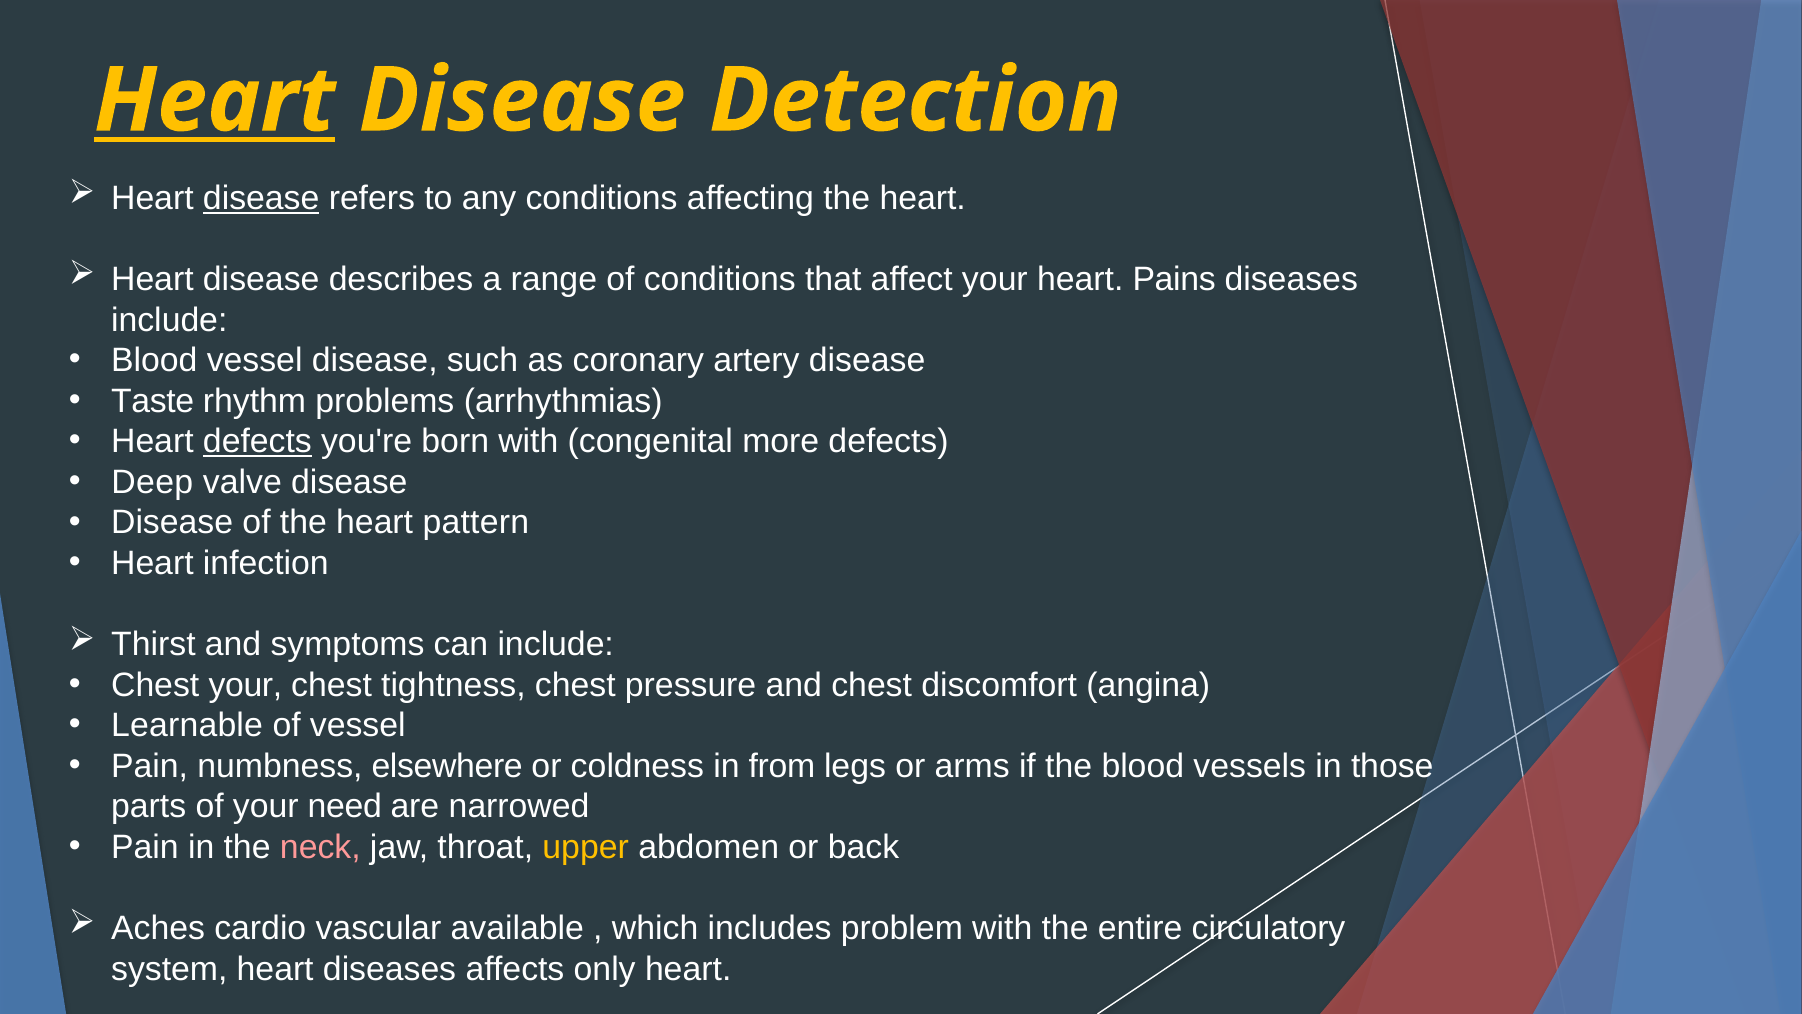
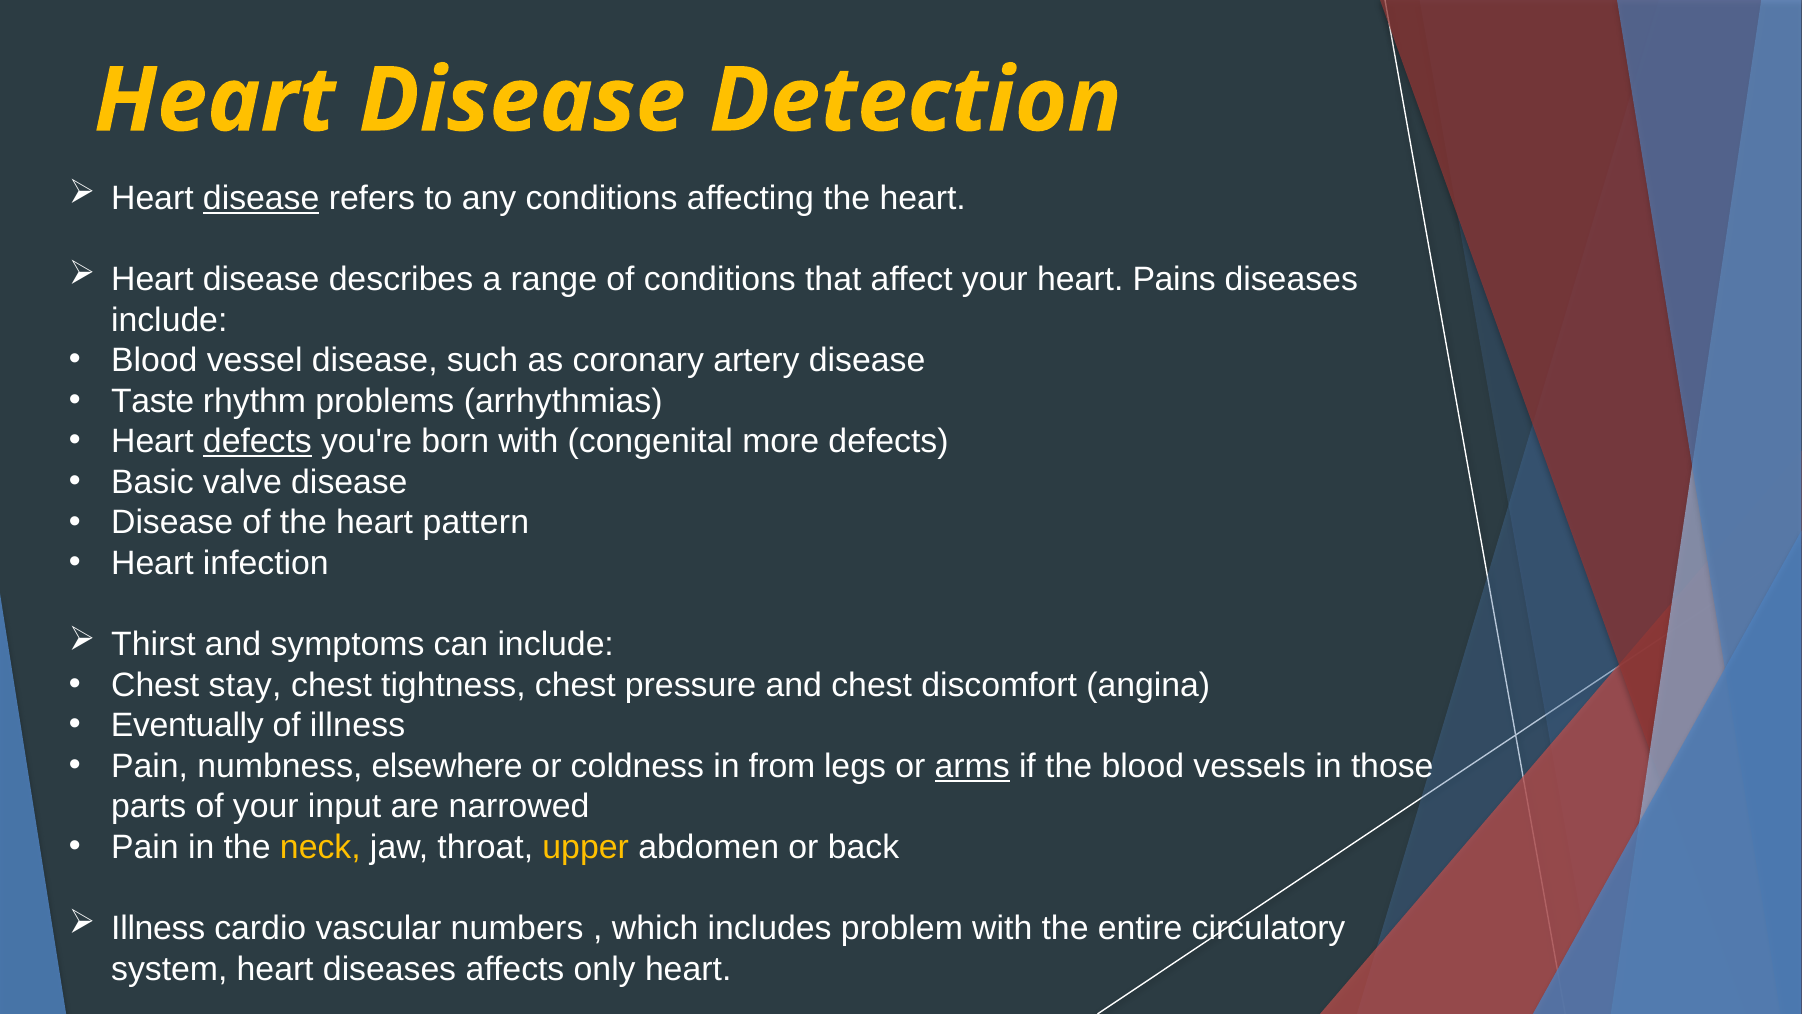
Heart underline: present -> none (215, 101)
Deep: Deep -> Basic (152, 482)
Chest your: your -> stay (245, 685)
Learnable: Learnable -> Eventually (187, 725)
of vessel: vessel -> illness (358, 725)
arms underline: none -> present (972, 766)
need: need -> input (345, 806)
neck colour: pink -> yellow (320, 847)
Aches: Aches -> Illness (158, 928)
available: available -> numbers (517, 928)
